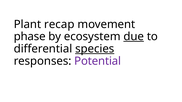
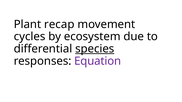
phase: phase -> cycles (30, 37)
due underline: present -> none (134, 37)
Potential: Potential -> Equation (98, 61)
